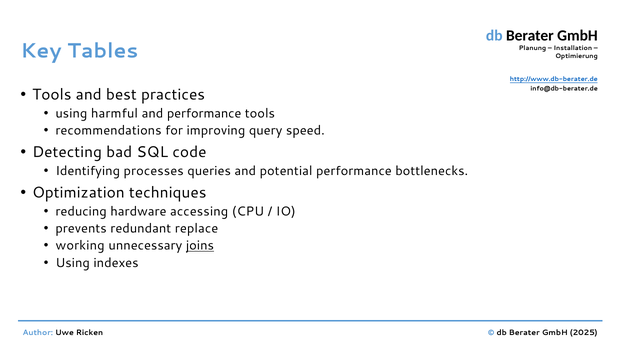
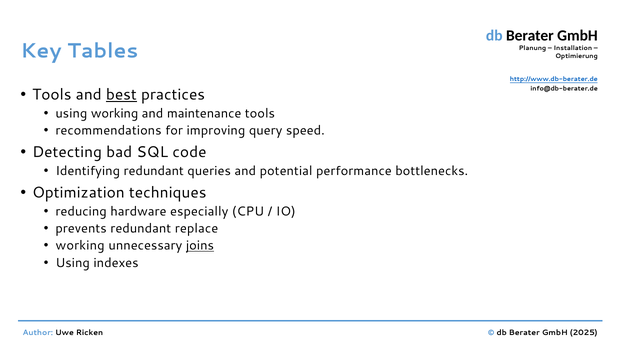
best underline: none -> present (121, 95)
using harmful: harmful -> working (115, 113)
and performance: performance -> maintenance (204, 113)
Identifying processes: processes -> redundant (154, 171)
accessing: accessing -> especially (199, 211)
